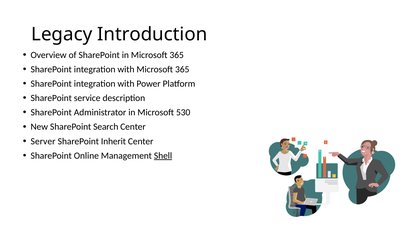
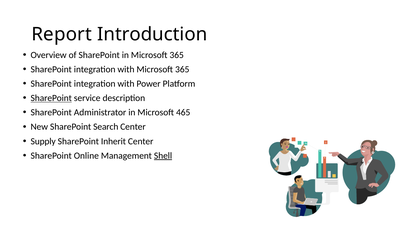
Legacy: Legacy -> Report (62, 34)
SharePoint underline: none -> present (51, 98)
530: 530 -> 465 (183, 113)
Server: Server -> Supply (43, 141)
